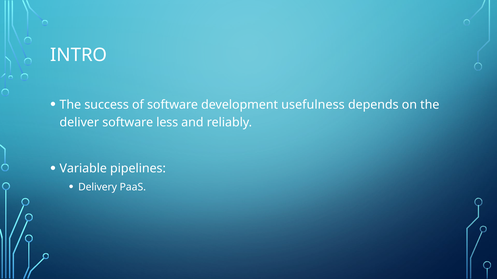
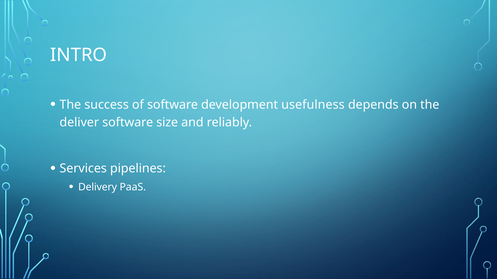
less: less -> size (167, 123)
Variable: Variable -> Services (83, 169)
